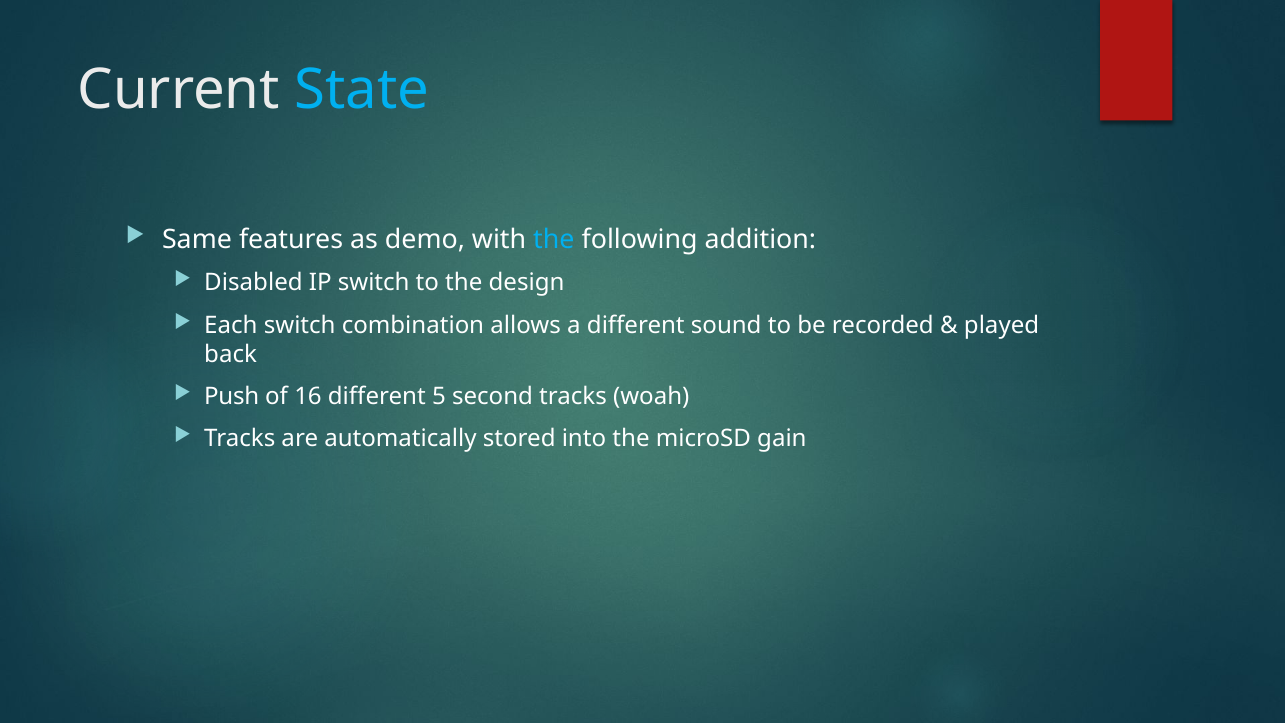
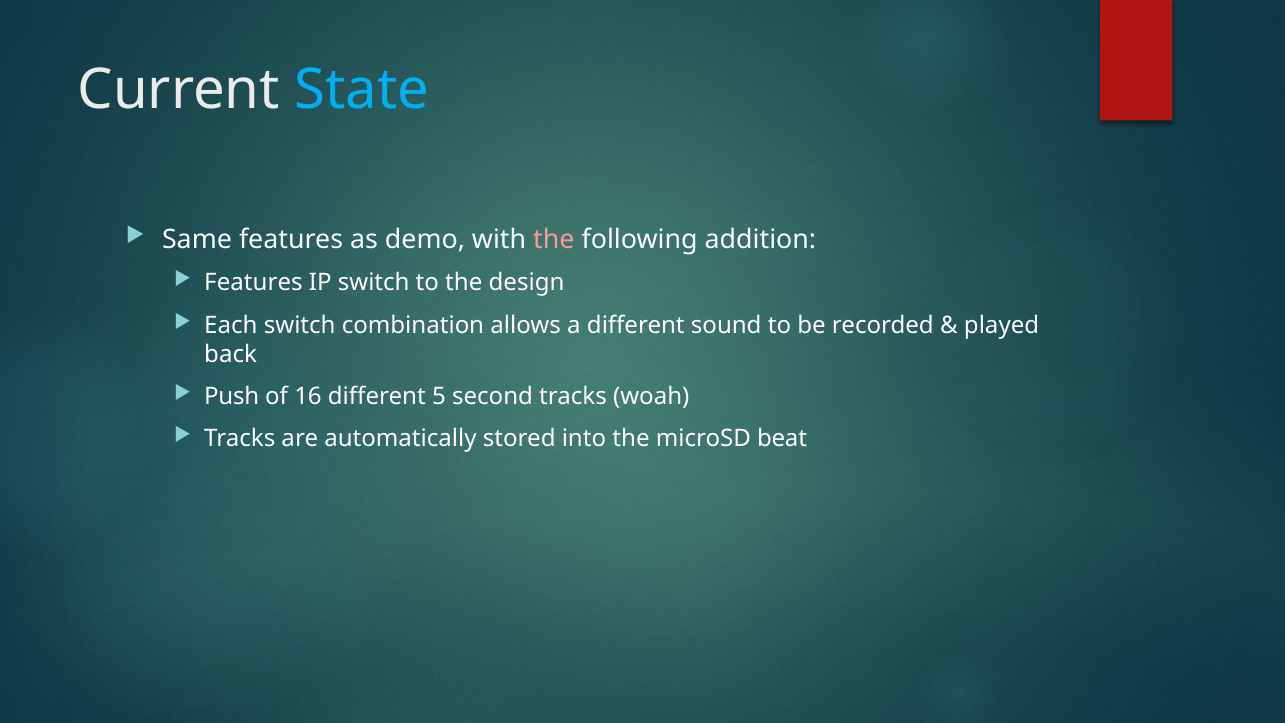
the colour: light blue -> pink (554, 239)
Disabled: Disabled -> Features (253, 283)
gain: gain -> beat (782, 439)
